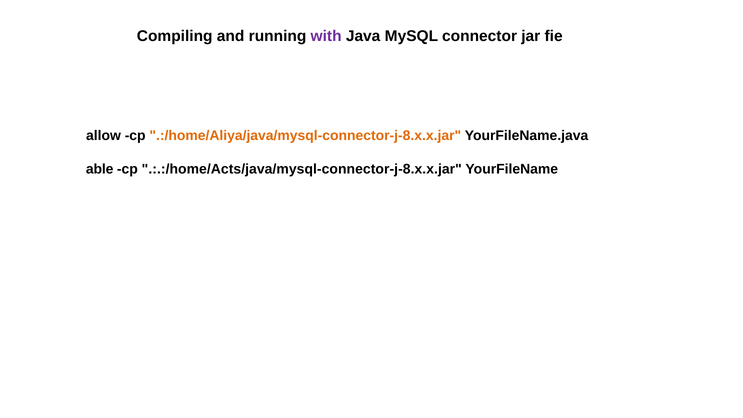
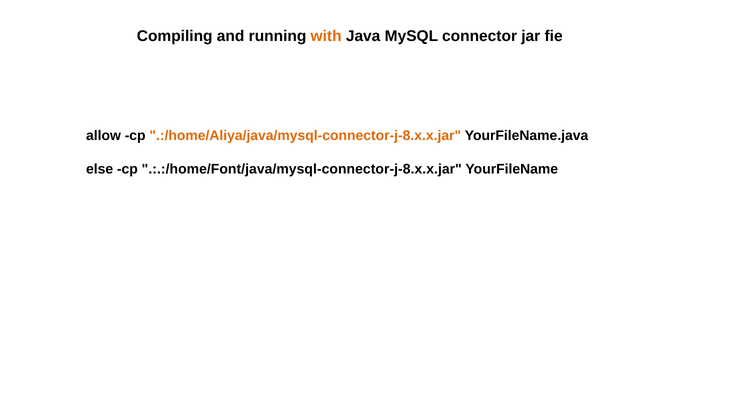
with colour: purple -> orange (326, 36)
able: able -> else (100, 169)
.:.:/home/Acts/java/mysql-connector-j-8.x.x.jar: .:.:/home/Acts/java/mysql-connector-j-8.x.x.jar -> .:.:/home/Font/java/mysql-connector-j-8.x.x.jar (302, 169)
